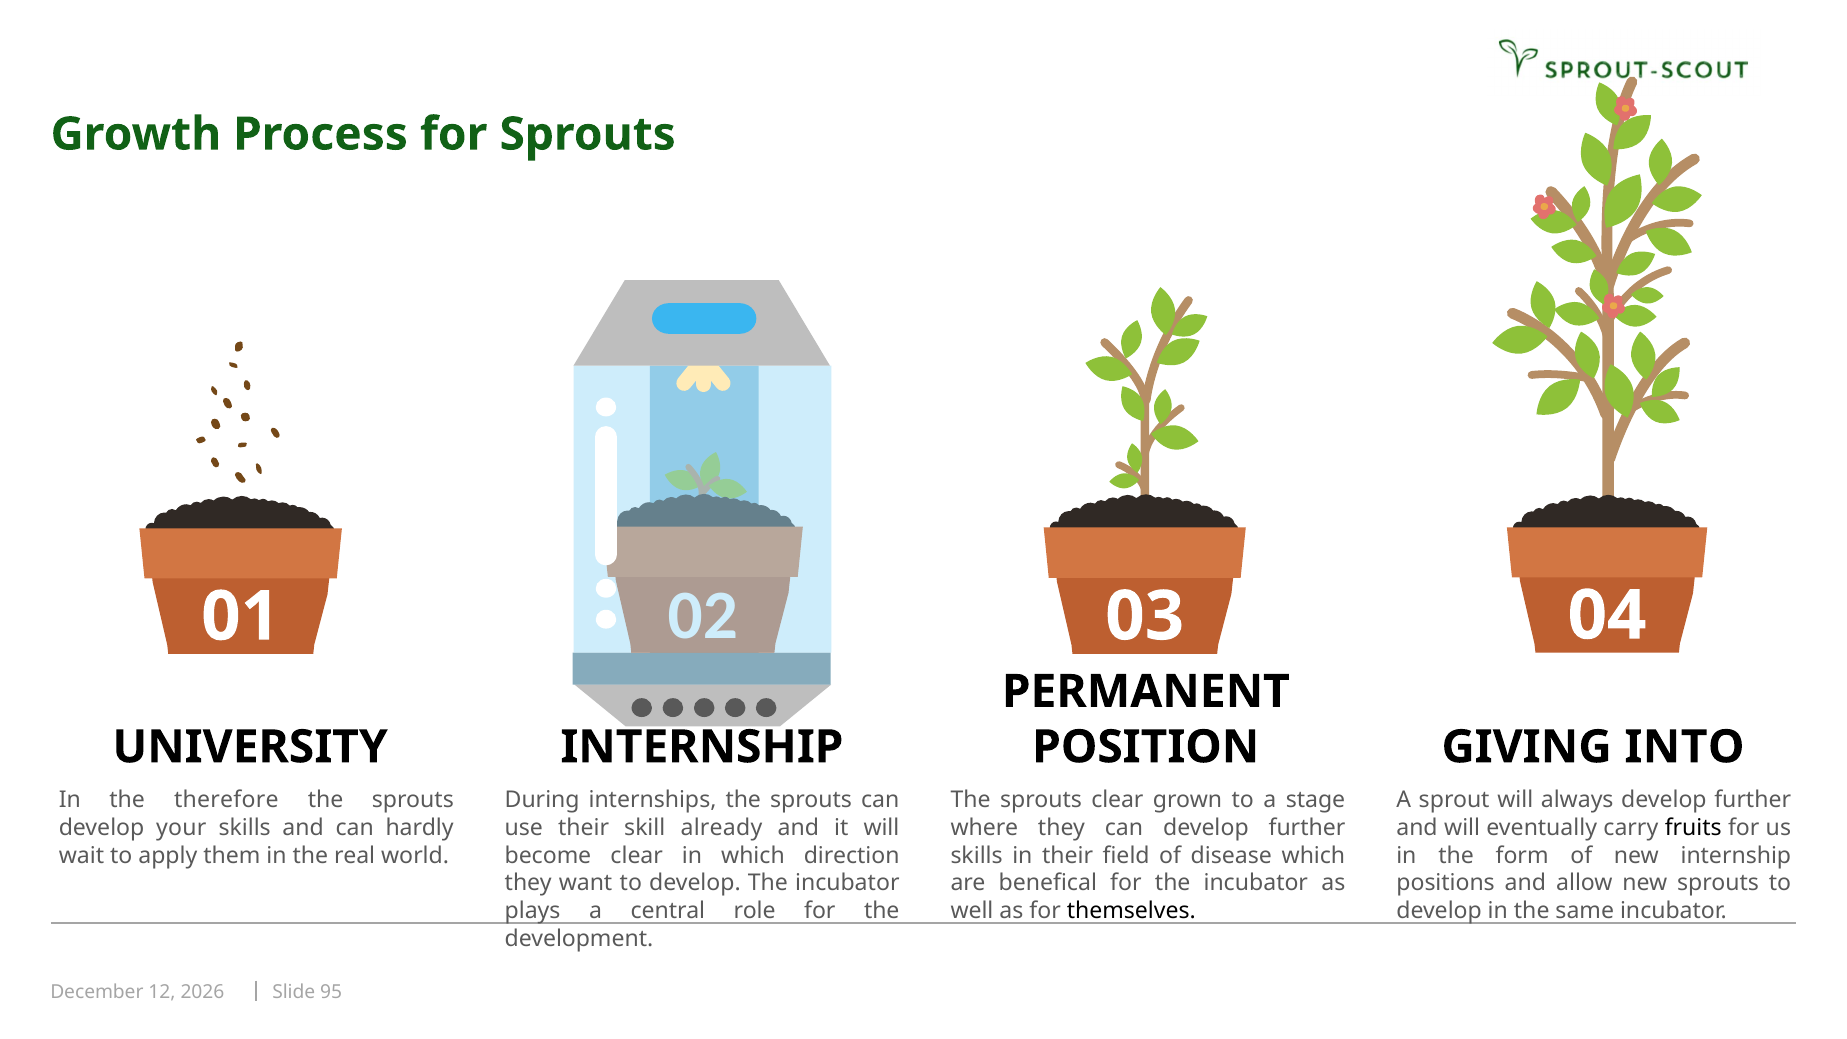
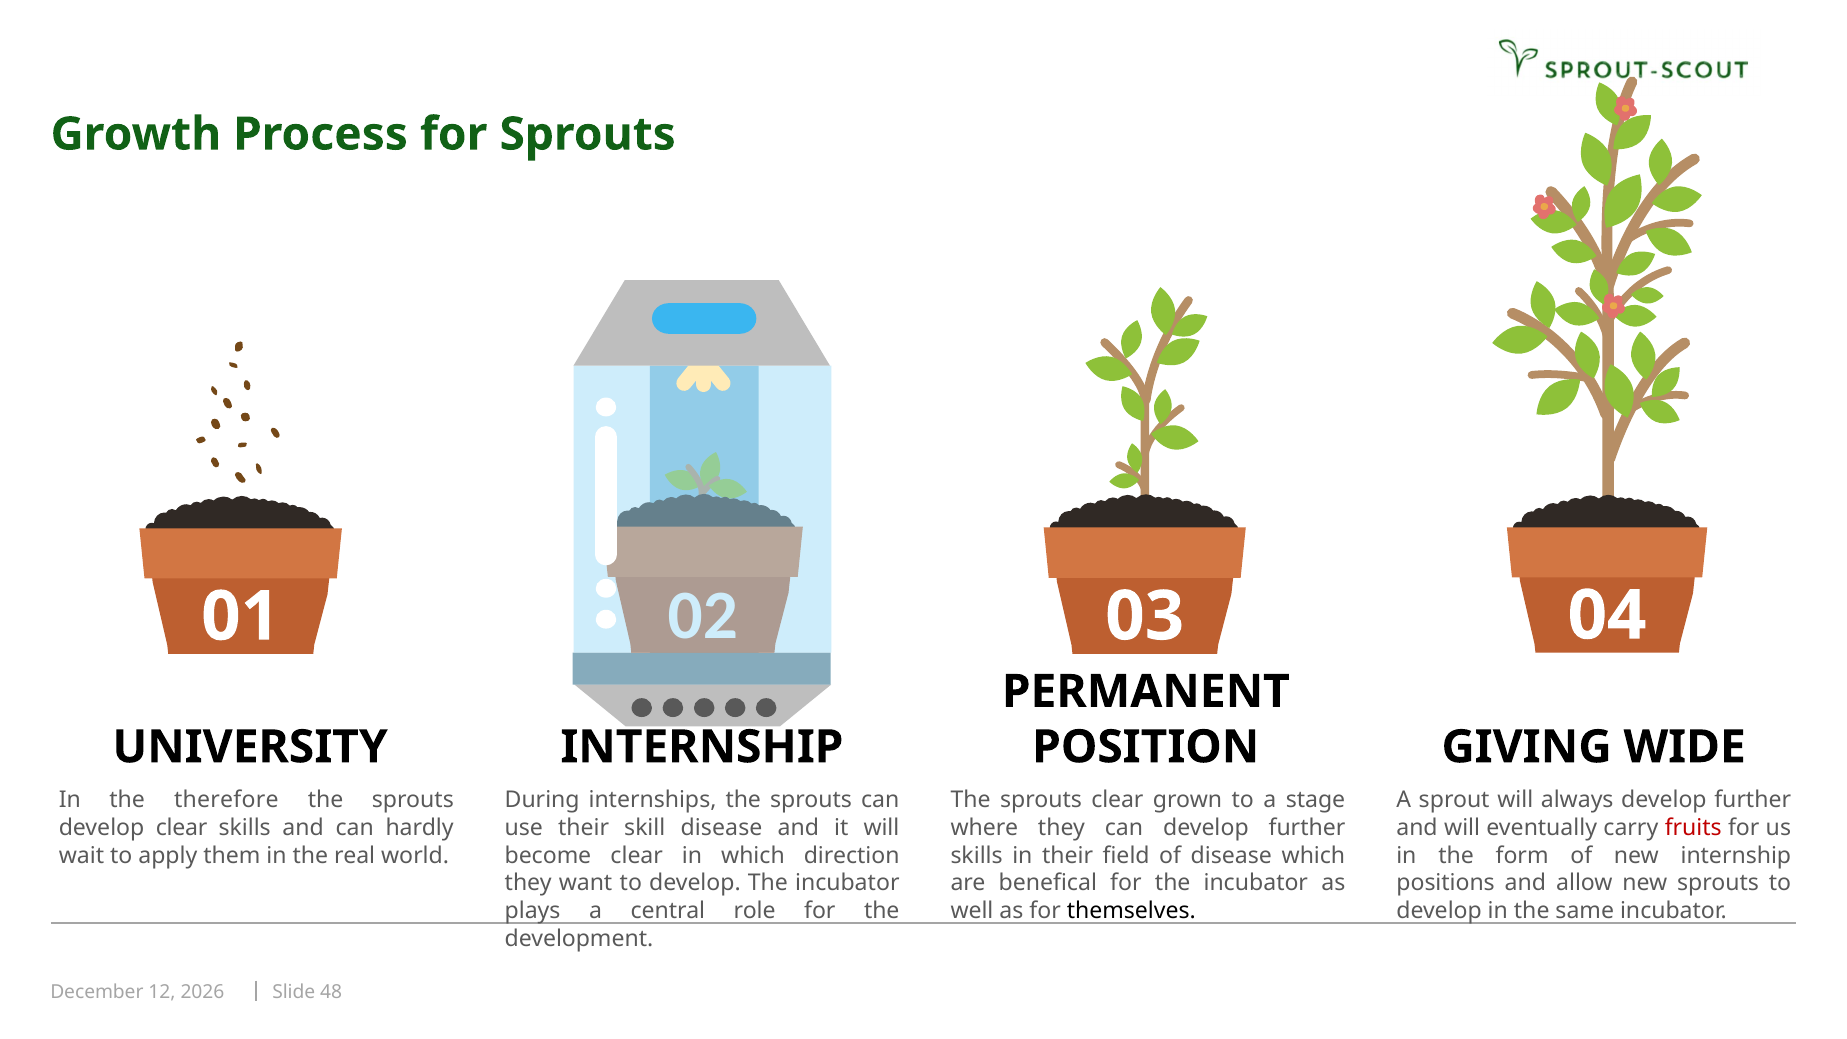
INTO: INTO -> WIDE (1685, 747)
develop your: your -> clear (182, 828)
skill already: already -> disease (722, 828)
fruits colour: black -> red (1693, 828)
95: 95 -> 48 (331, 992)
